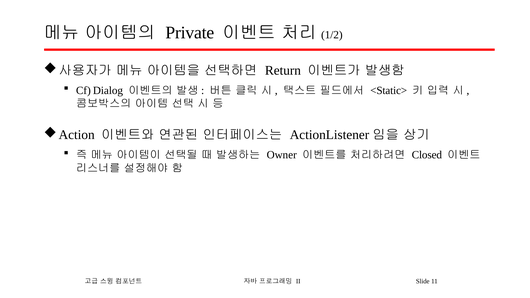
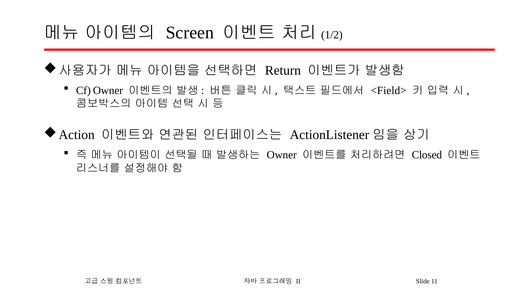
Private: Private -> Screen (190, 33)
Cf Dialog: Dialog -> Owner (108, 90)
<Static>: <Static> -> <Field> (389, 90)
